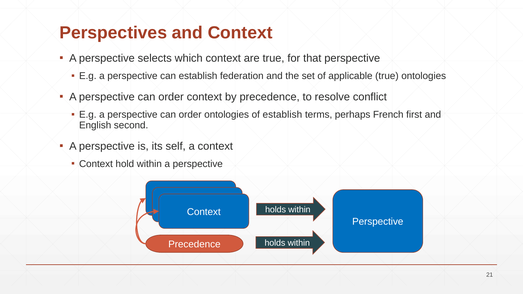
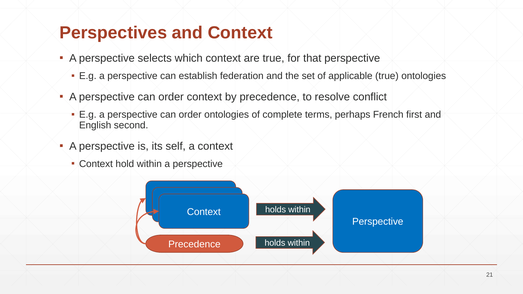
of establish: establish -> complete (282, 115)
